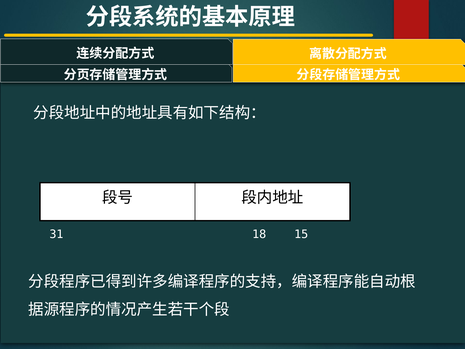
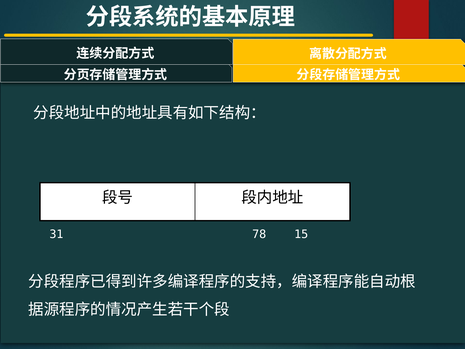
18: 18 -> 78 (259, 234)
